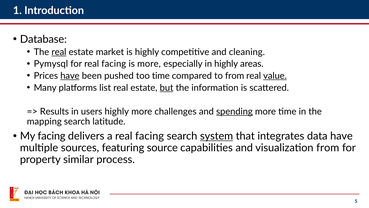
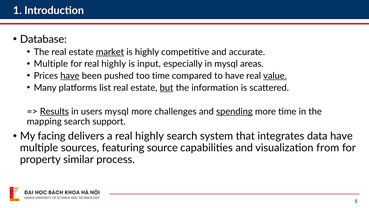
real underline: present -> none (59, 52)
market underline: none -> present (110, 52)
cleaning: cleaning -> accurate (247, 52)
Pymysql: Pymysql -> Multiple (51, 64)
for real facing: facing -> highly (114, 64)
is more: more -> input (149, 64)
in highly: highly -> mysql (226, 64)
to from: from -> have (235, 76)
Results underline: none -> present (54, 111)
users highly: highly -> mysql (117, 111)
latitude: latitude -> support (109, 121)
a real facing: facing -> highly (150, 136)
system underline: present -> none (217, 136)
